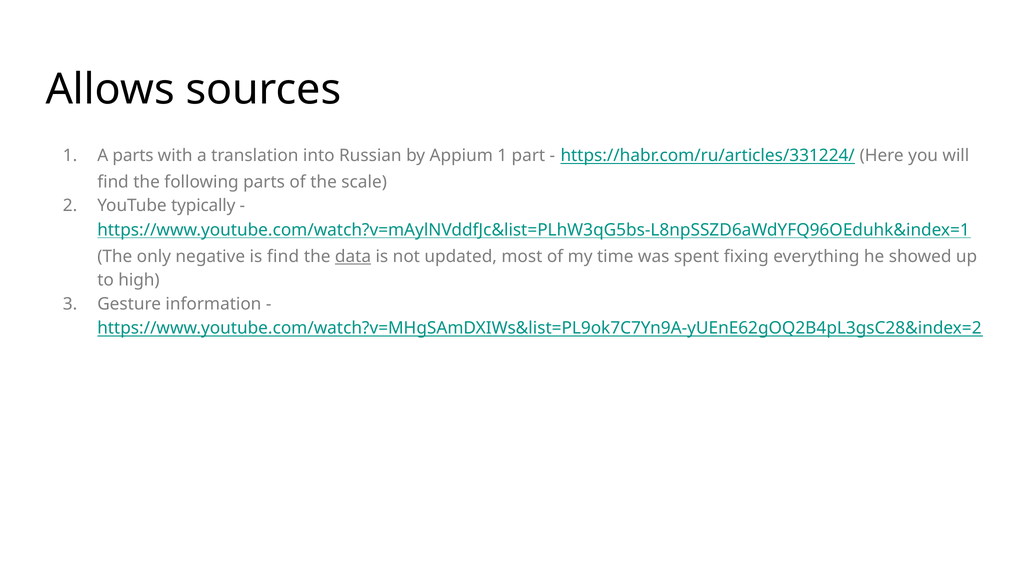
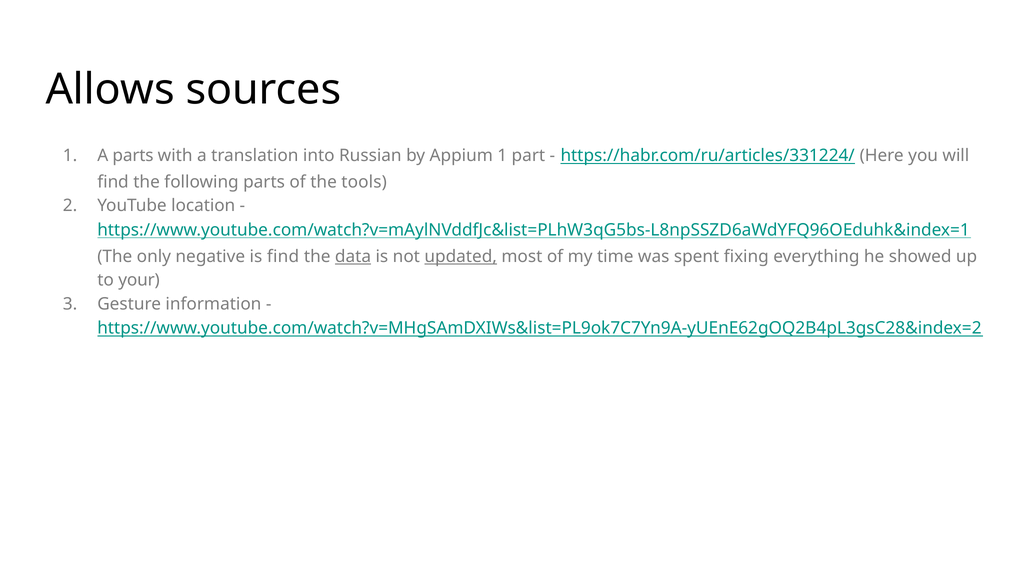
scale: scale -> tools (364, 182)
typically: typically -> location (203, 206)
updated underline: none -> present (461, 257)
high: high -> your (139, 280)
